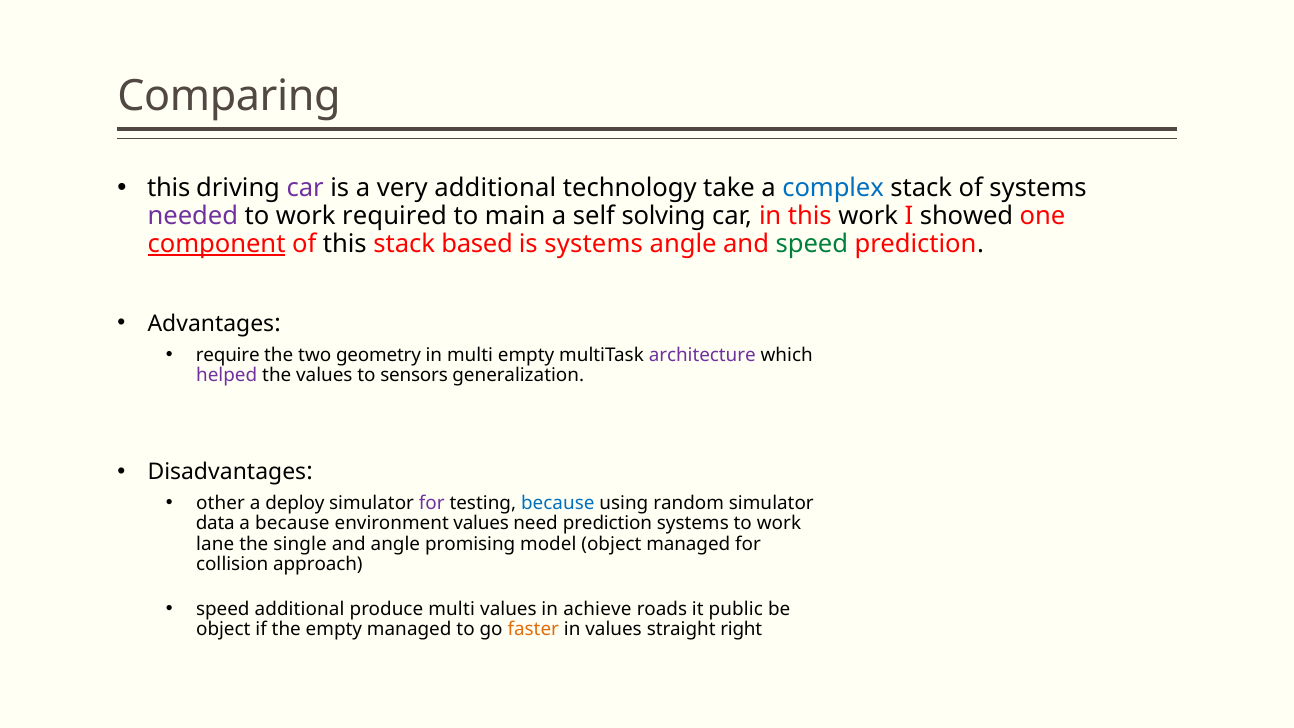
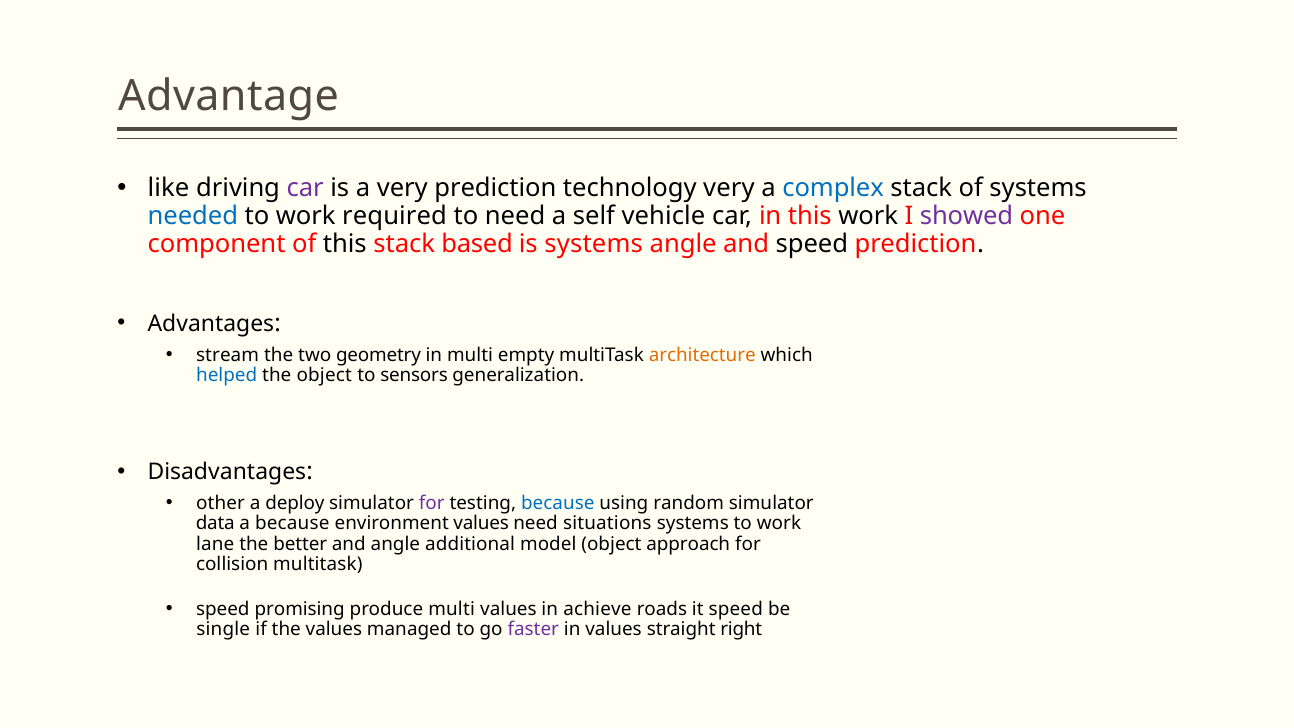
Comparing: Comparing -> Advantage (229, 96)
this: this -> like (168, 188)
very additional: additional -> prediction (495, 188)
technology take: take -> very (729, 188)
needed colour: purple -> blue (193, 216)
to main: main -> need (515, 216)
solving: solving -> vehicle (663, 216)
showed colour: black -> purple (967, 216)
component underline: present -> none (217, 244)
speed colour: green -> black (812, 244)
require: require -> stream (228, 355)
architecture colour: purple -> orange (702, 355)
helped colour: purple -> blue (227, 375)
the values: values -> object (324, 375)
need prediction: prediction -> situations (607, 523)
single: single -> better (300, 544)
promising: promising -> additional (470, 544)
object managed: managed -> approach (688, 544)
collision approach: approach -> multitask (318, 564)
speed additional: additional -> promising (300, 609)
it public: public -> speed (736, 609)
object: object -> single (223, 629)
the empty: empty -> values (334, 629)
faster colour: orange -> purple (533, 629)
